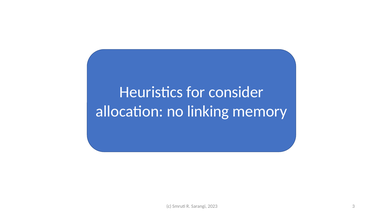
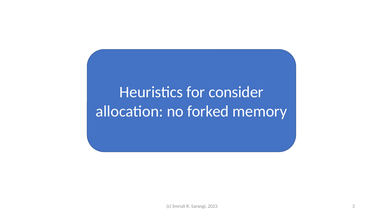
linking: linking -> forked (208, 111)
